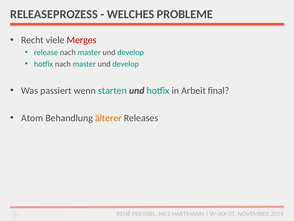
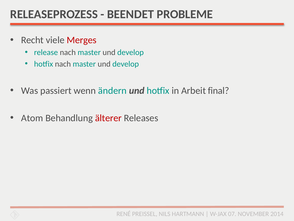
WELCHES: WELCHES -> BEENDET (131, 14)
starten: starten -> ändern (112, 90)
älterer colour: orange -> red (108, 118)
